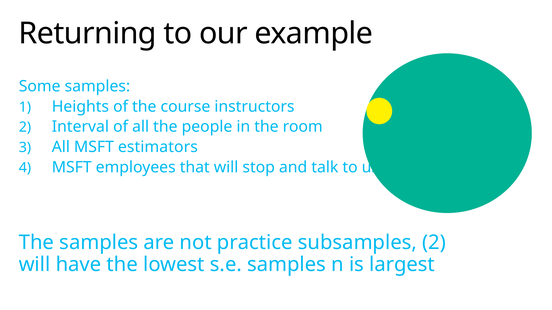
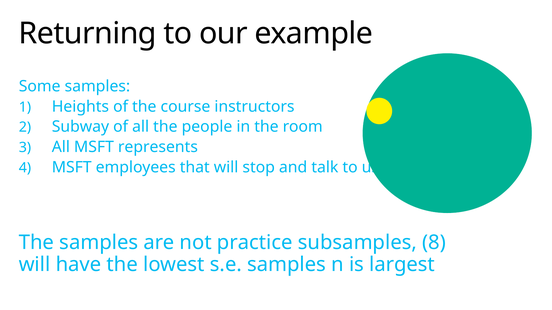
Interval: Interval -> Subway (80, 127)
estimators: estimators -> represents (158, 147)
subsamples 2: 2 -> 8 (434, 243)
